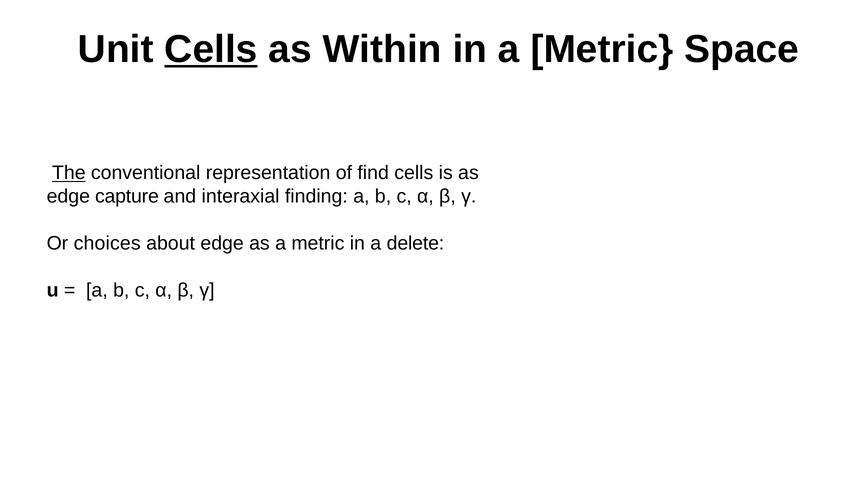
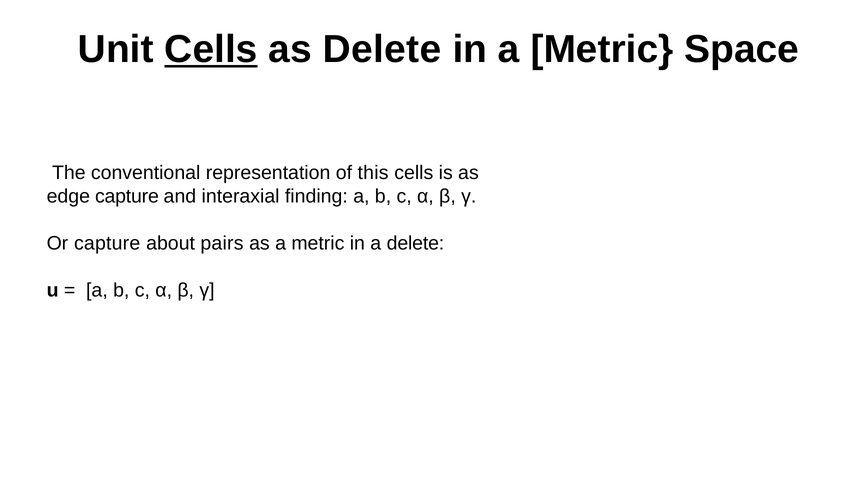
as Within: Within -> Delete (382, 49)
The underline: present -> none (69, 173)
find: find -> this (373, 173)
Or choices: choices -> capture (107, 243)
about edge: edge -> pairs (222, 243)
